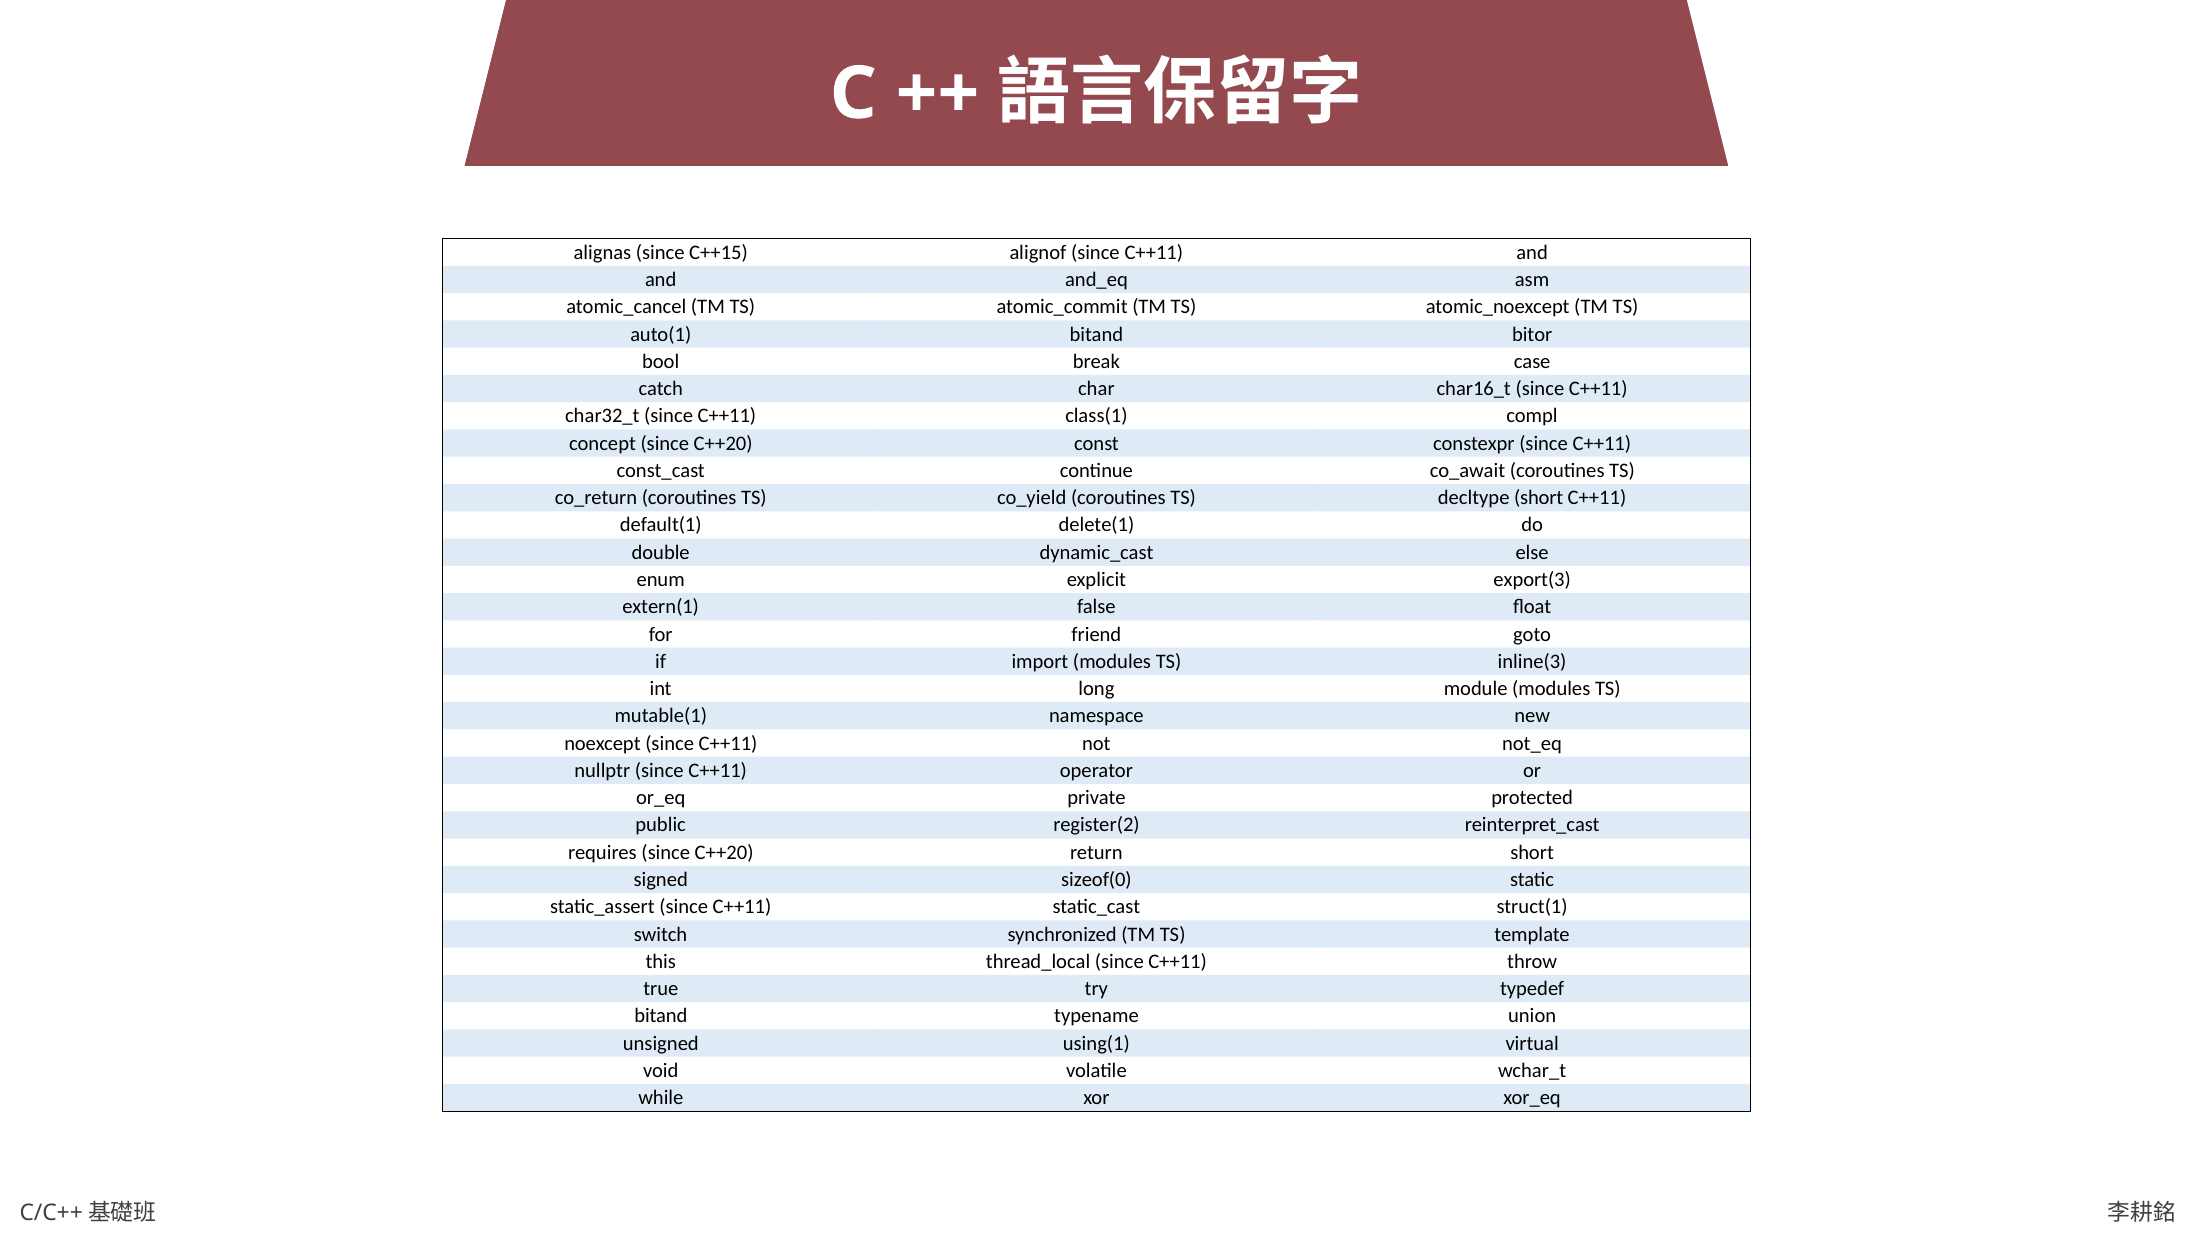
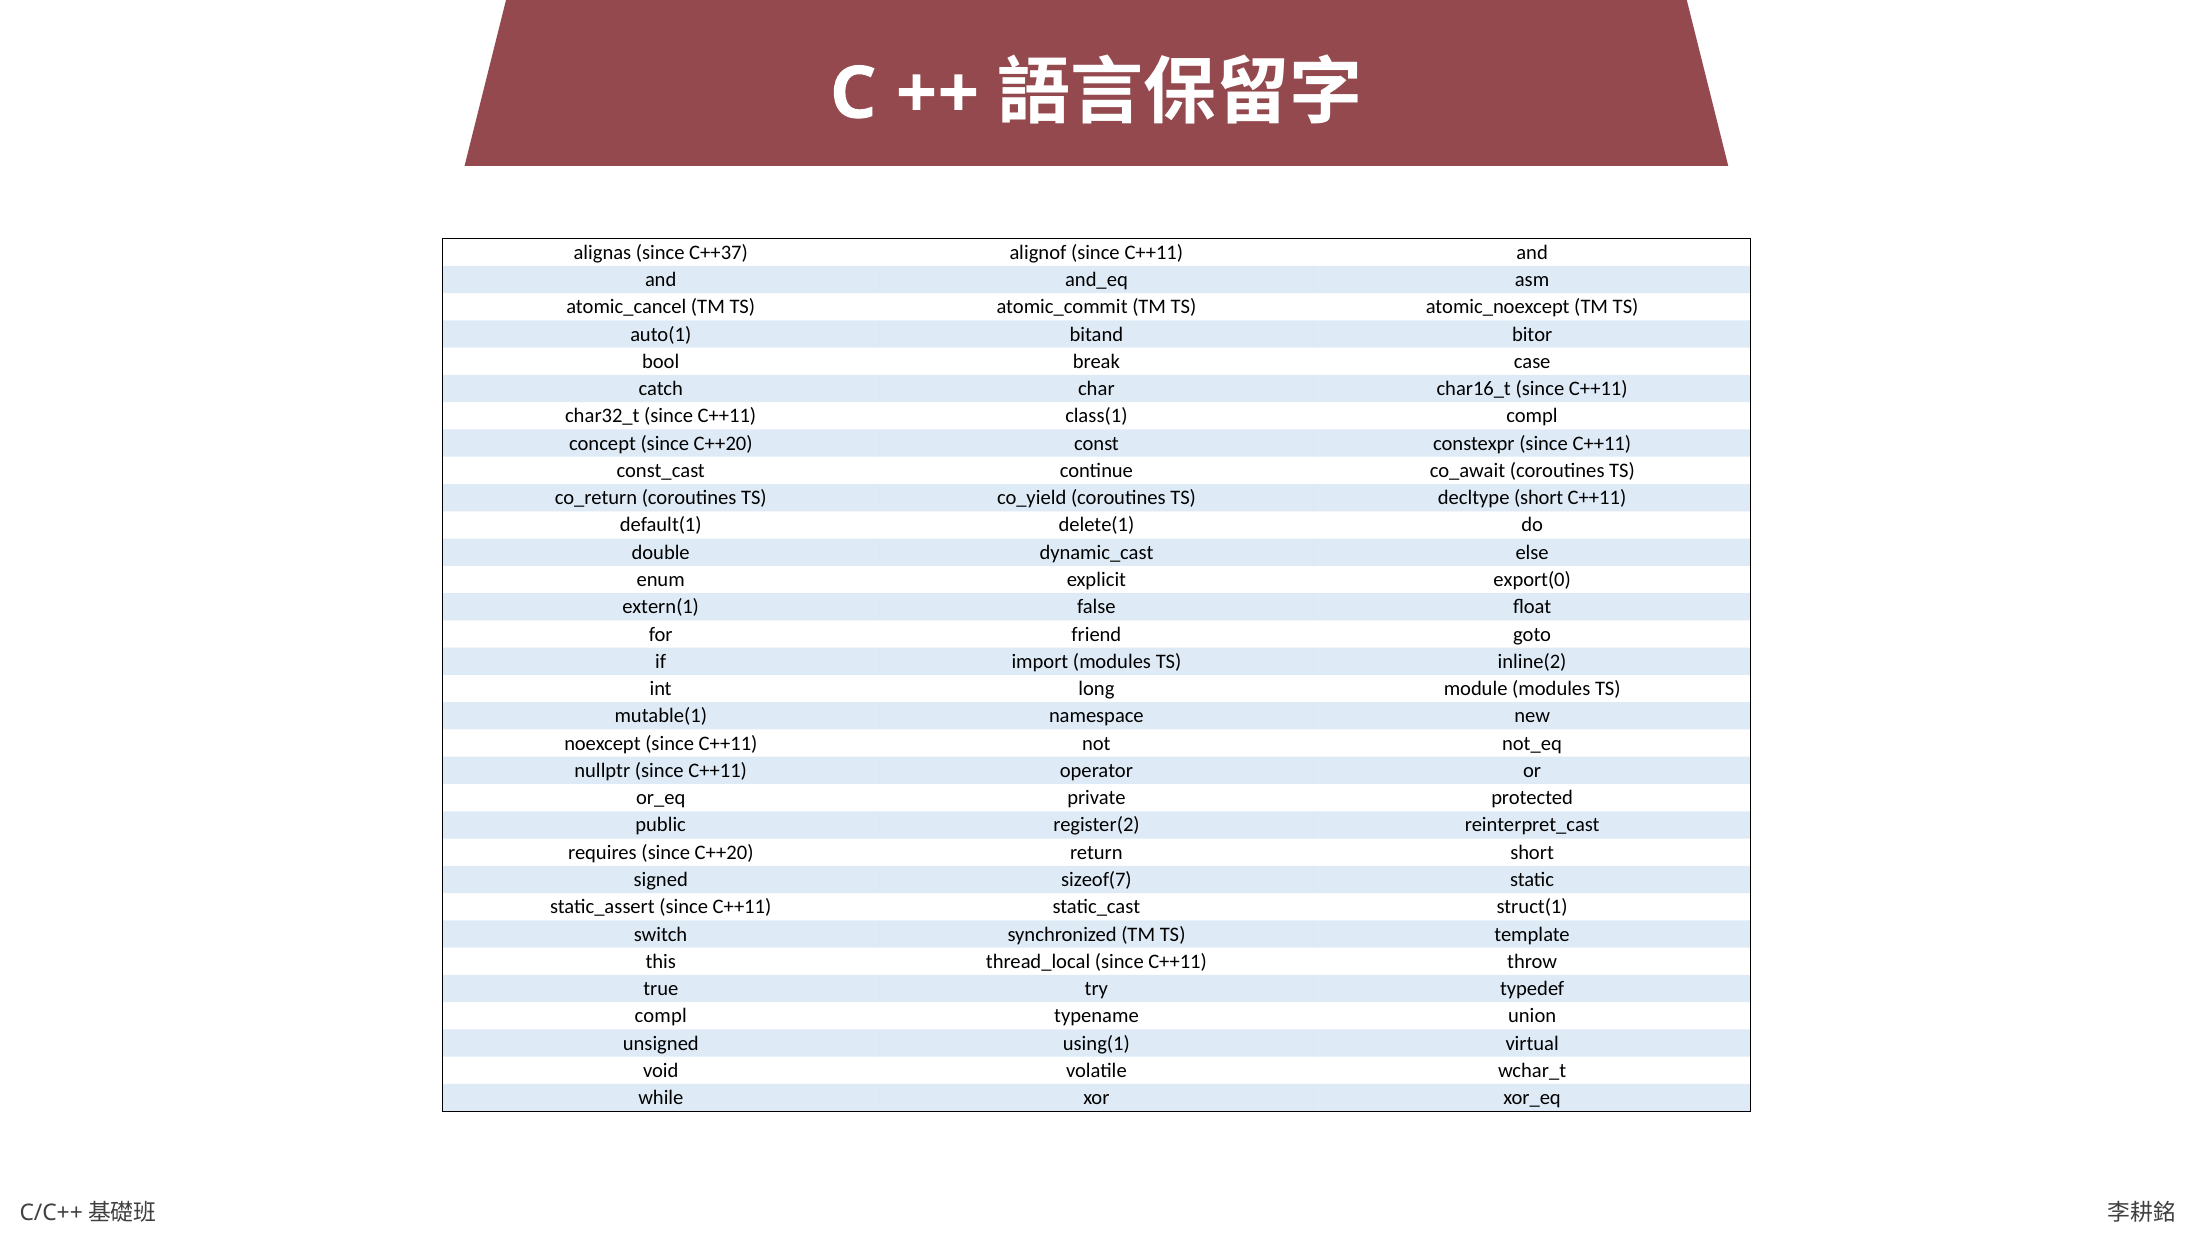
C++15: C++15 -> C++37 (719, 252)
export(3: export(3 -> export(0 (1532, 579)
inline(3: inline(3 -> inline(2 (1532, 661)
sizeof(0: sizeof(0 -> sizeof(7 (1096, 879)
bitand: bitand -> compl (661, 1016)
